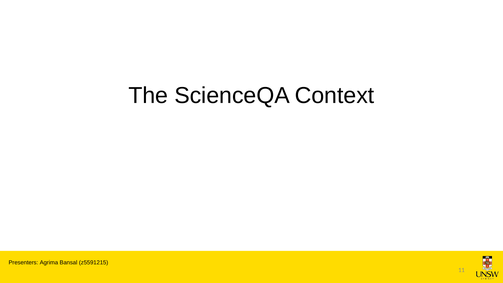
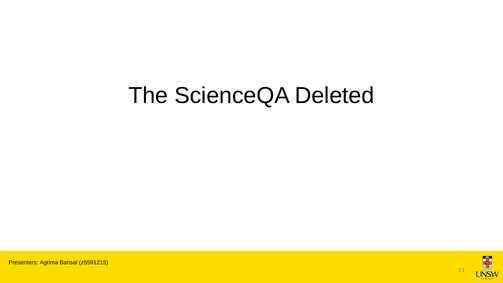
Context: Context -> Deleted (335, 95)
